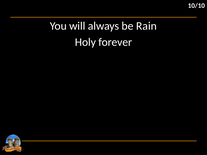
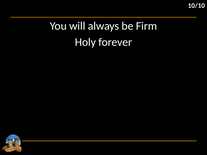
Rain: Rain -> Firm (147, 26)
